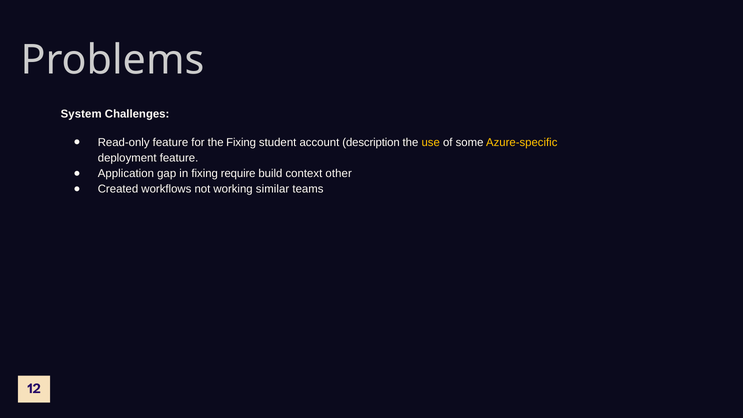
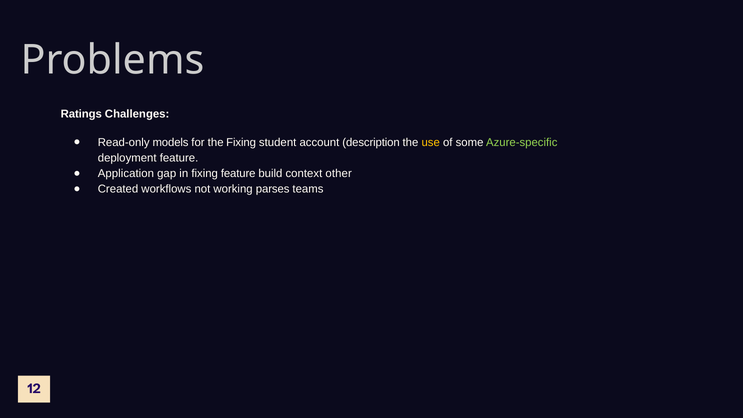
System: System -> Ratings (81, 114)
Read-only feature: feature -> models (171, 142)
Azure-specific colour: yellow -> light green (522, 142)
fixing require: require -> feature (238, 174)
similar: similar -> parses (273, 189)
